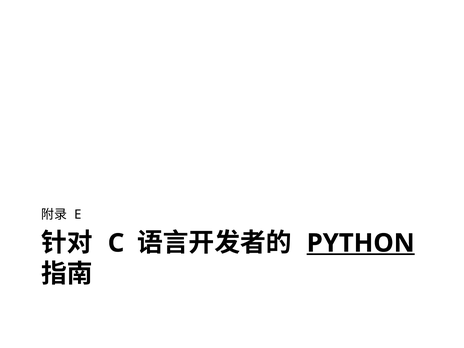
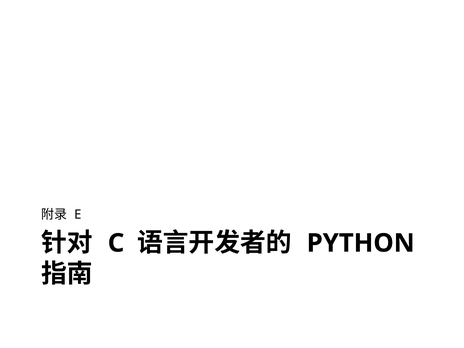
PYTHON underline: present -> none (361, 243)
